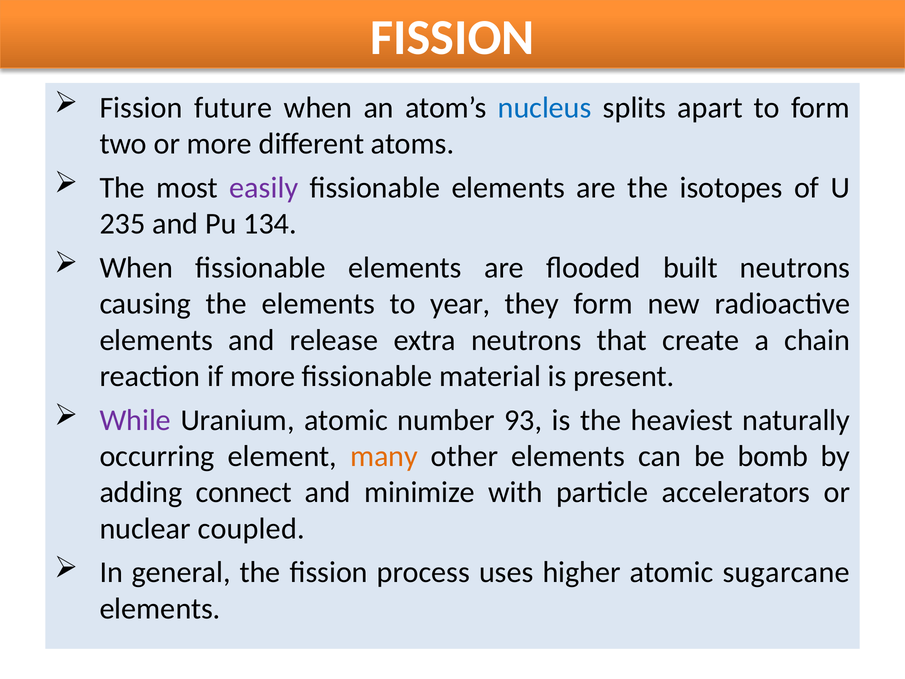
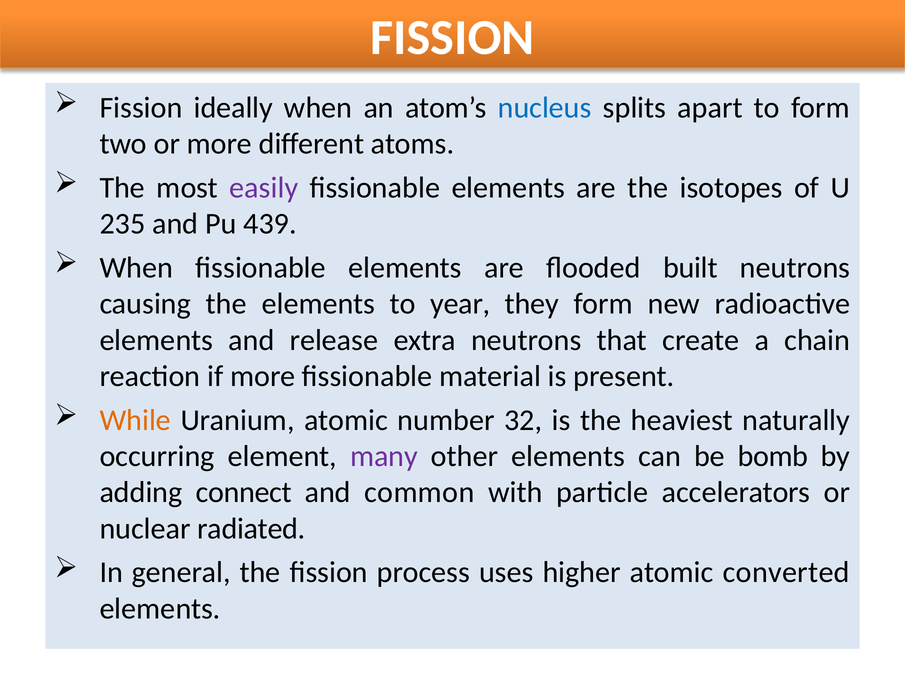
future: future -> ideally (233, 108)
134: 134 -> 439 (270, 224)
While colour: purple -> orange (135, 420)
93: 93 -> 32 (523, 420)
many colour: orange -> purple (384, 456)
minimize: minimize -> common (419, 492)
coupled: coupled -> radiated (251, 529)
sugarcane: sugarcane -> converted (786, 572)
